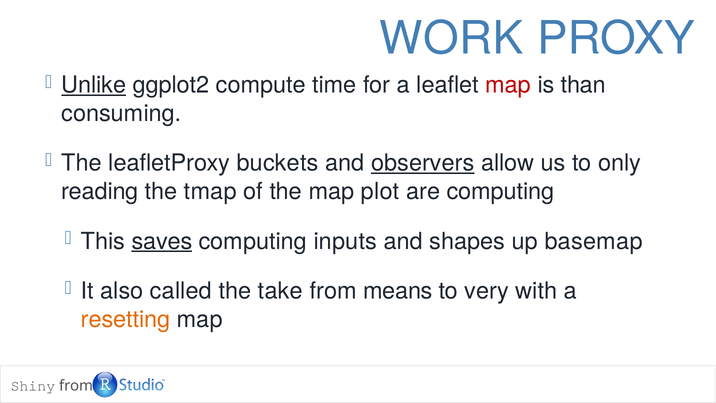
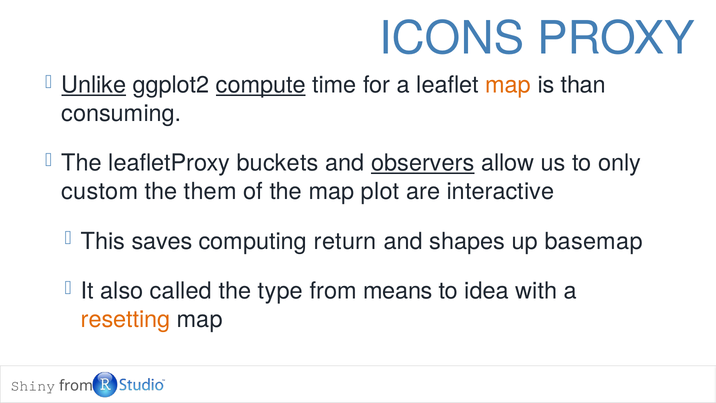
WORK: WORK -> ICONS (452, 39)
compute underline: none -> present (261, 85)
map colour: red -> orange (508, 85)
reading: reading -> custom (100, 191)
tmap: tmap -> them (210, 191)
are computing: computing -> interactive (500, 191)
saves underline: present -> none (162, 241)
inputs: inputs -> return (345, 241)
take: take -> type (280, 291)
very: very -> idea (487, 291)
